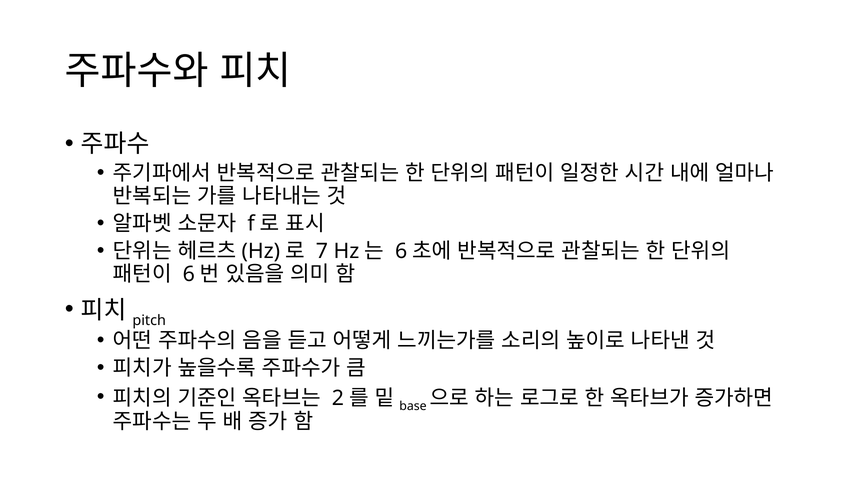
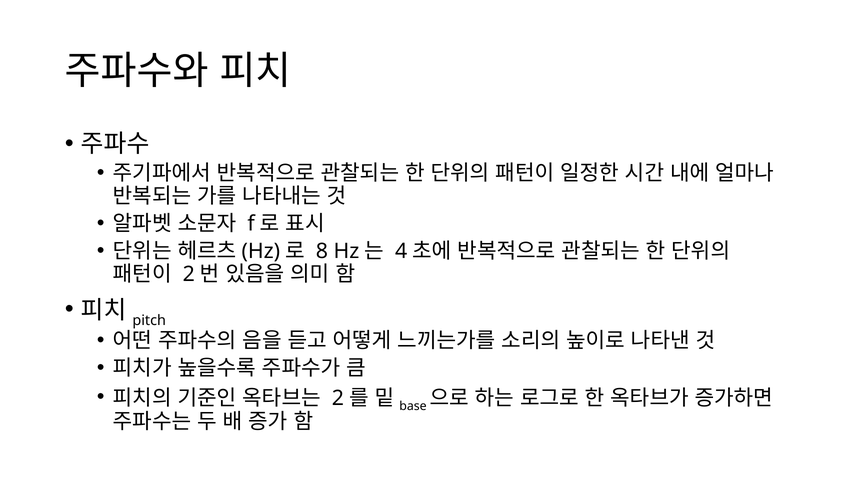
7: 7 -> 8 (322, 251)
6: 6 -> 4 (401, 251)
6: 6 -> 2 (189, 274)
